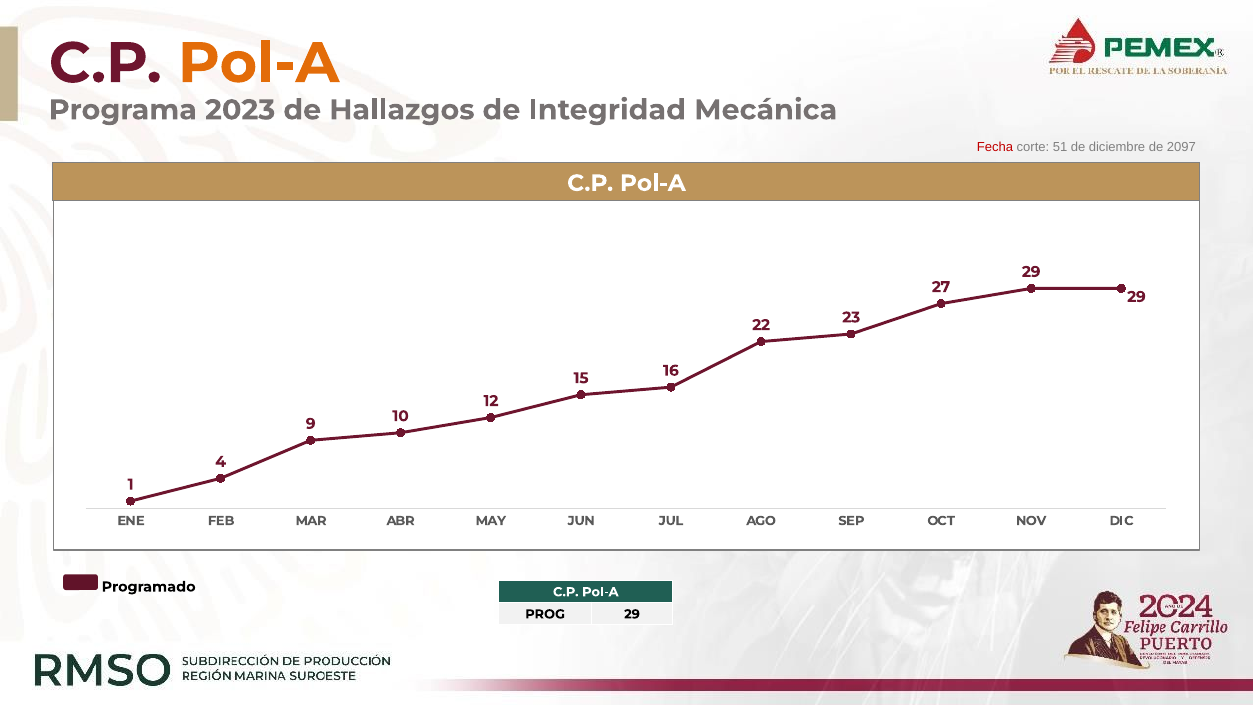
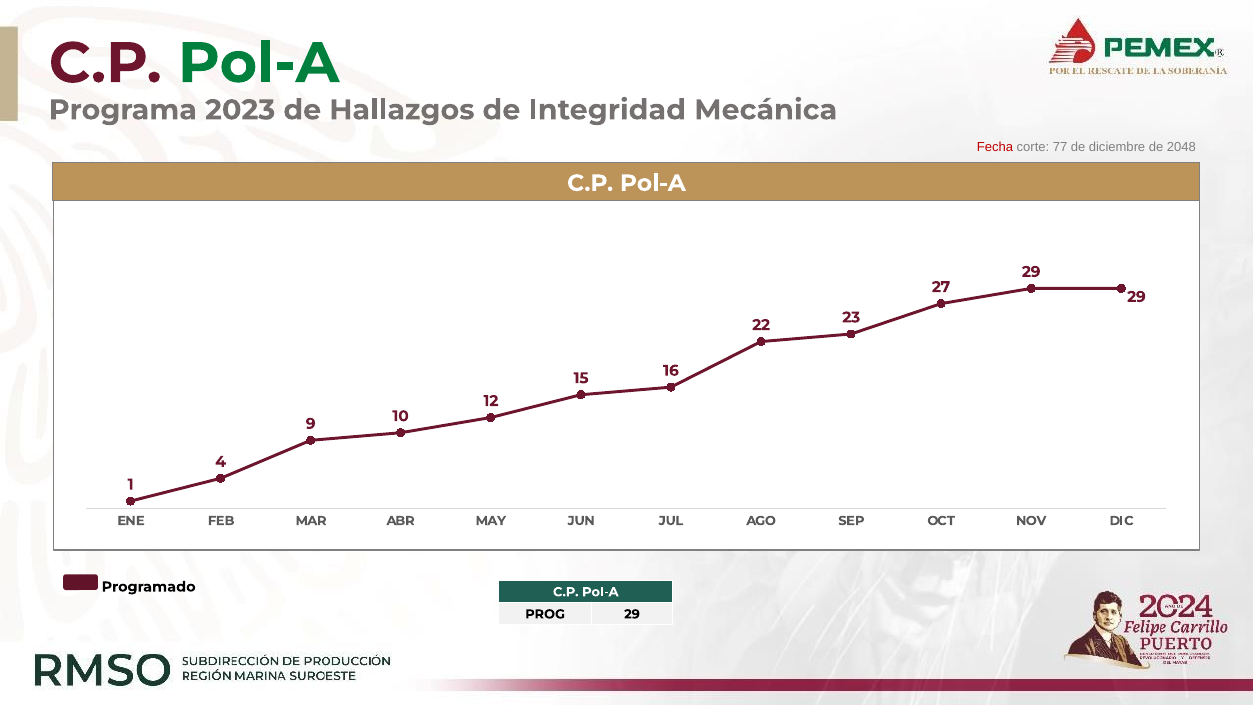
Pol-A colour: orange -> green (259, 63)
51: 51 -> 77 (1060, 147)
2097: 2097 -> 2048 (1181, 147)
